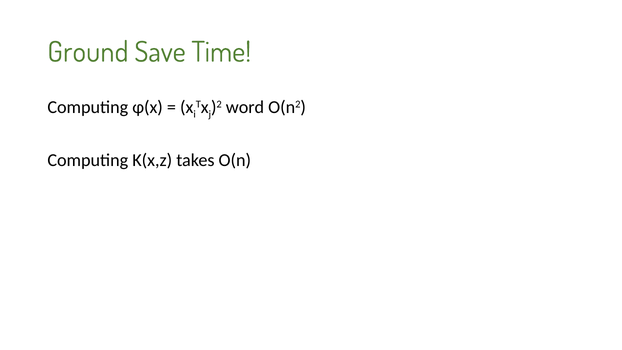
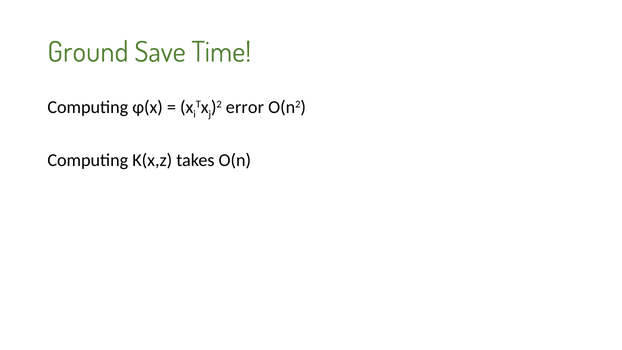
word: word -> error (245, 107)
